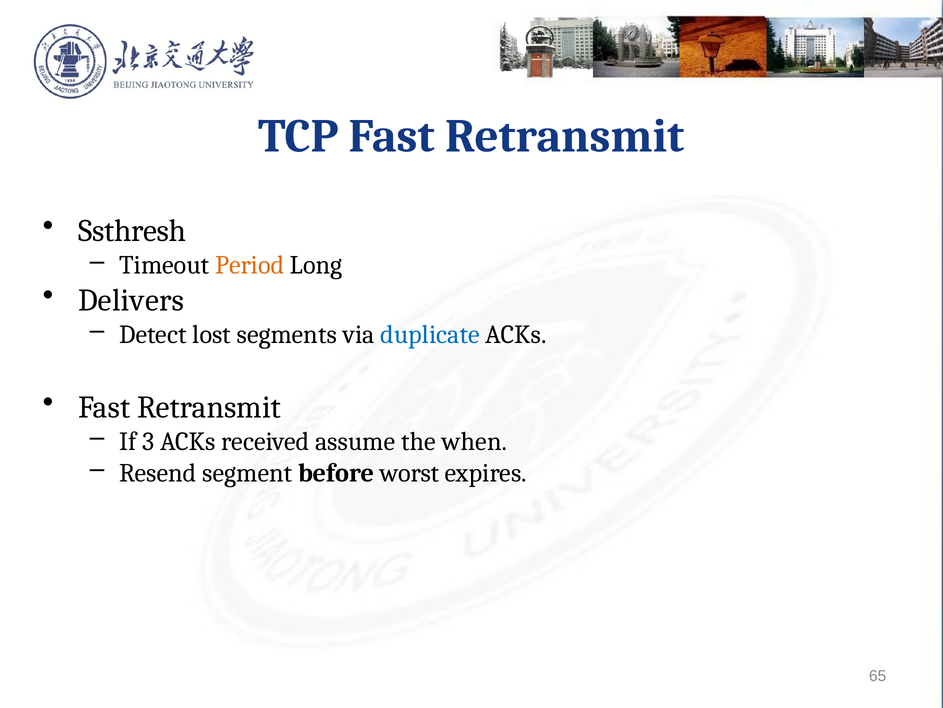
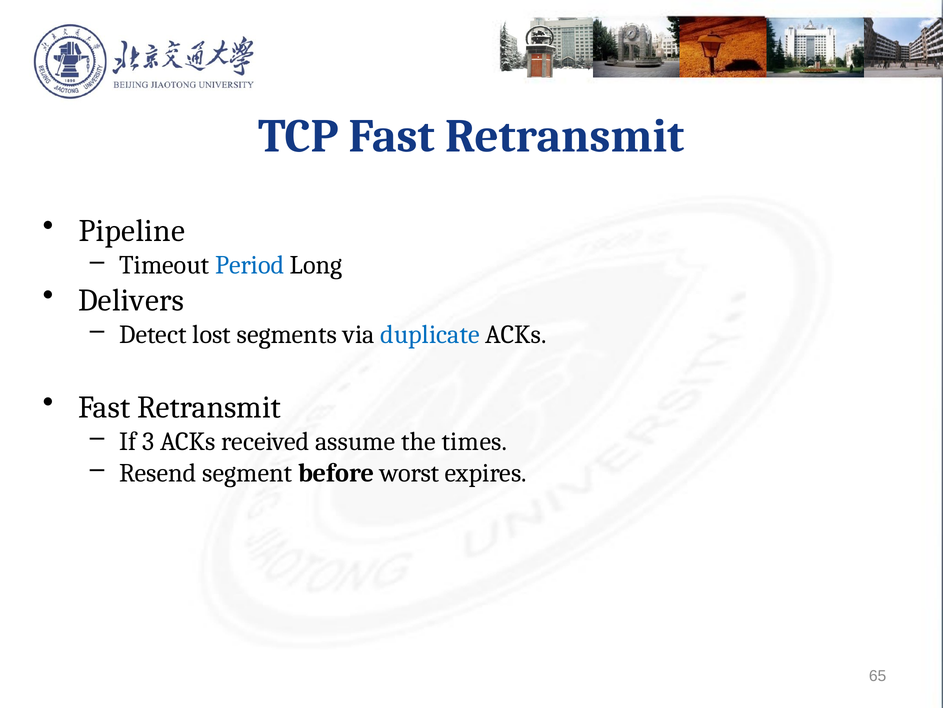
Ssthresh: Ssthresh -> Pipeline (132, 231)
Period colour: orange -> blue (250, 265)
when: when -> times (474, 441)
